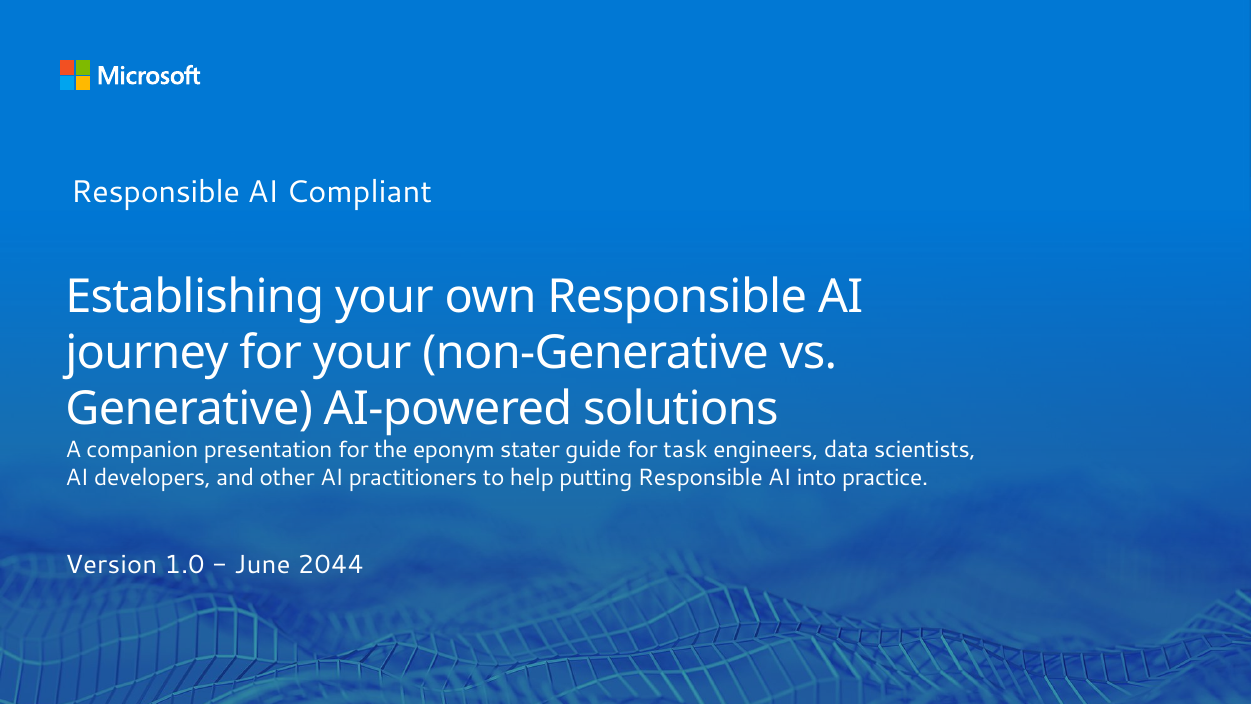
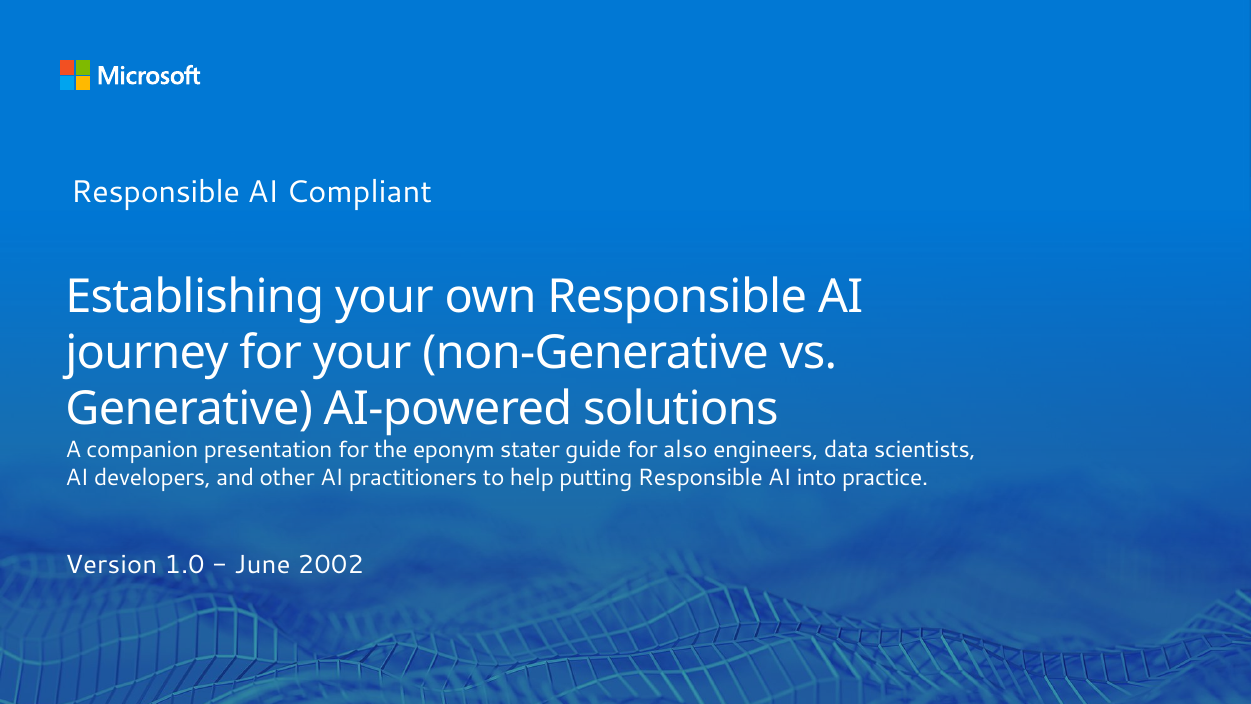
task: task -> also (685, 450)
2044: 2044 -> 2002 (331, 565)
